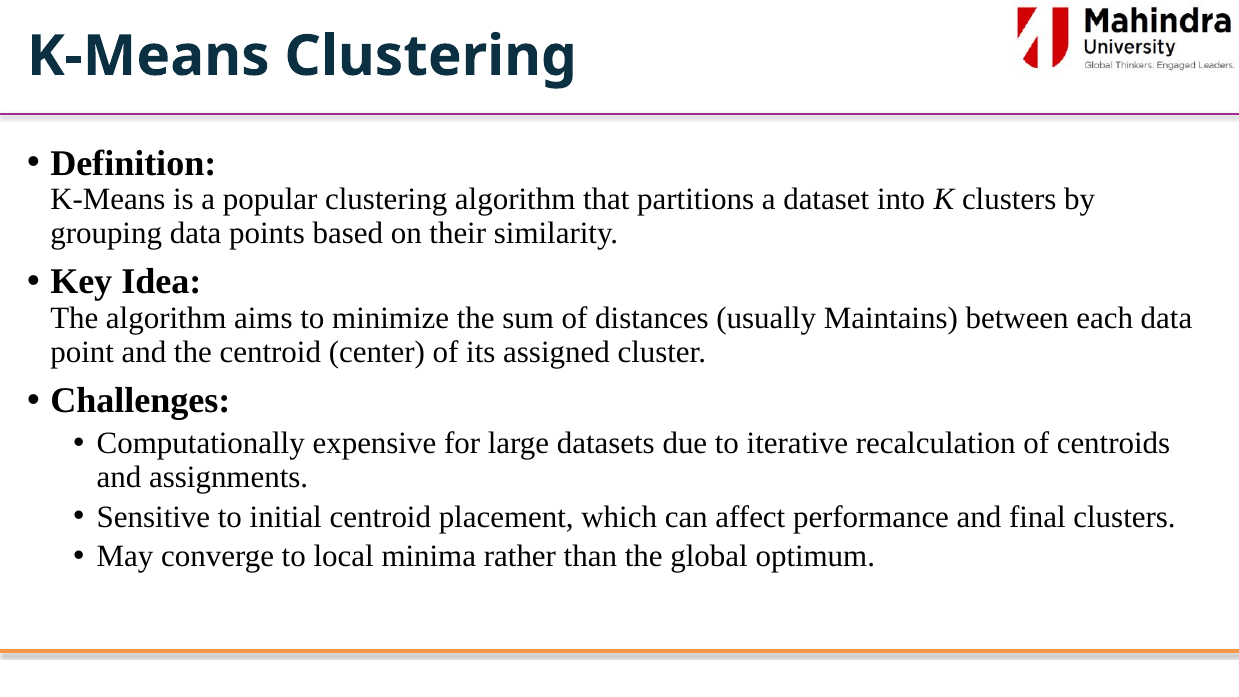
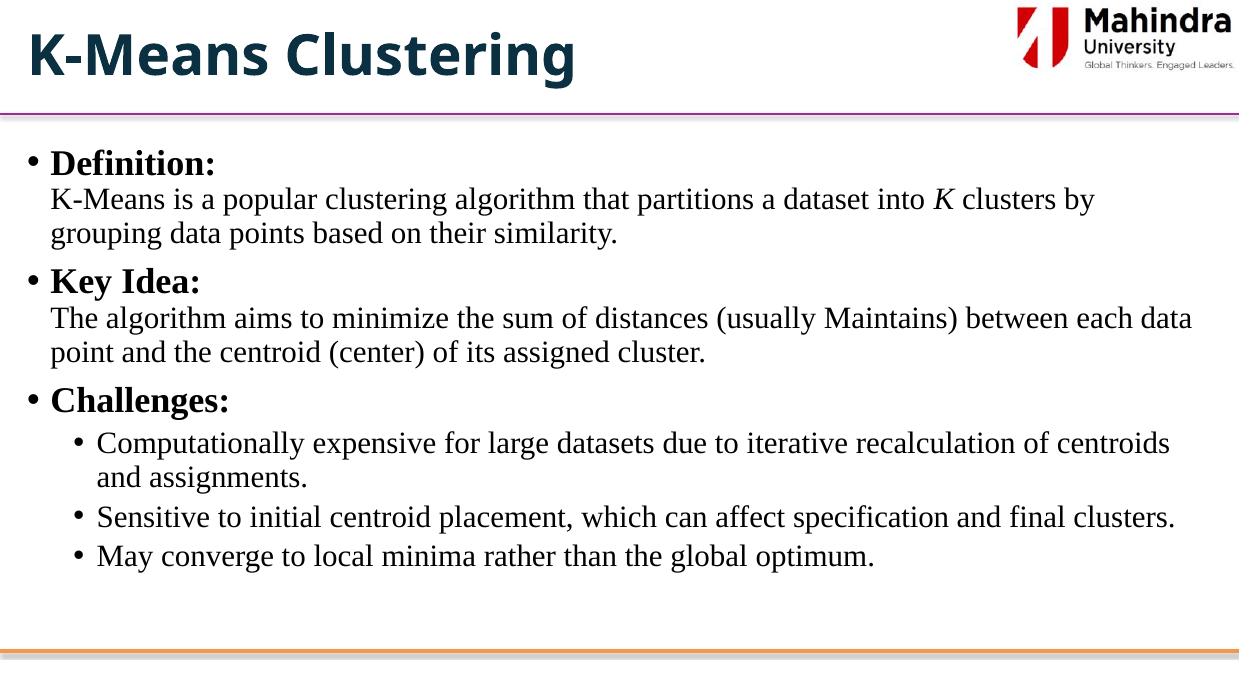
performance: performance -> specification (871, 517)
